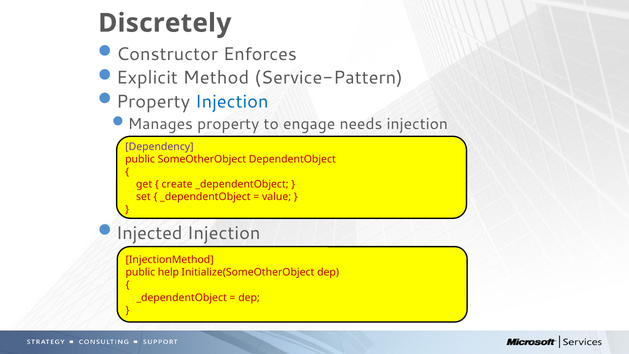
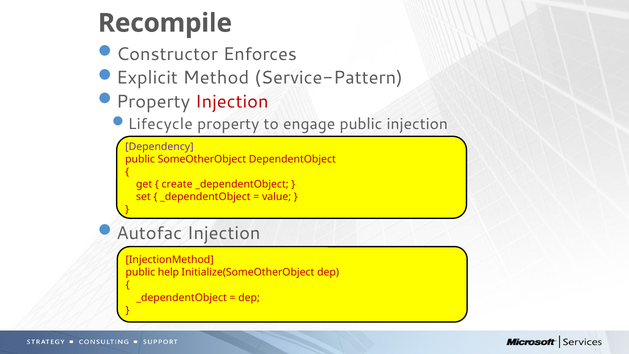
Discretely: Discretely -> Recompile (165, 23)
Injection colour: blue -> red (232, 101)
Manages: Manages -> Lifecycle (160, 124)
engage needs: needs -> public (361, 124)
Injected: Injected -> Autofac (149, 233)
